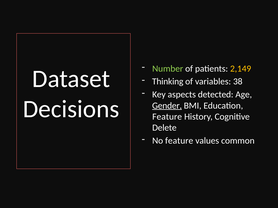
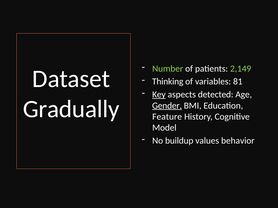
2,149 colour: yellow -> light green (241, 69)
38: 38 -> 81 (238, 82)
Key underline: none -> present (159, 95)
Decisions: Decisions -> Gradually (71, 109)
Delete: Delete -> Model (164, 128)
No feature: feature -> buildup (179, 141)
common: common -> behavior (238, 141)
